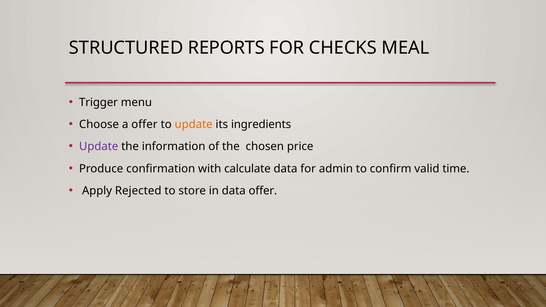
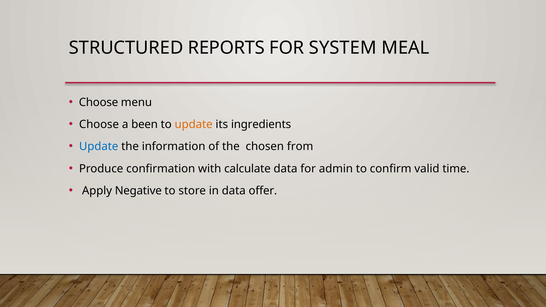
CHECKS: CHECKS -> SYSTEM (343, 48)
Trigger: Trigger -> Choose (99, 102)
a offer: offer -> been (145, 125)
Update colour: purple -> blue (99, 147)
price: price -> from (300, 147)
Rejected: Rejected -> Negative (138, 191)
